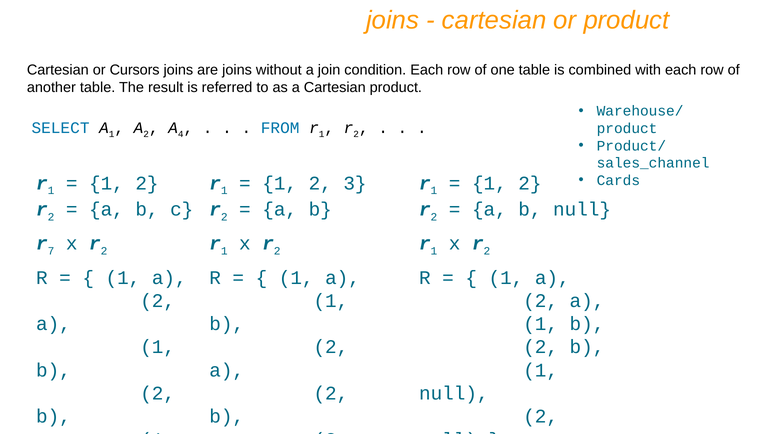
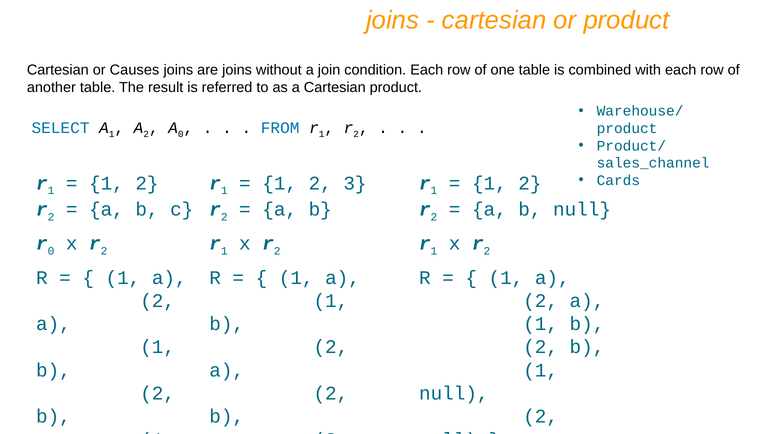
Cursors: Cursors -> Causes (134, 70)
4: 4 -> 0 (181, 134)
r 7: 7 -> 0 (51, 251)
